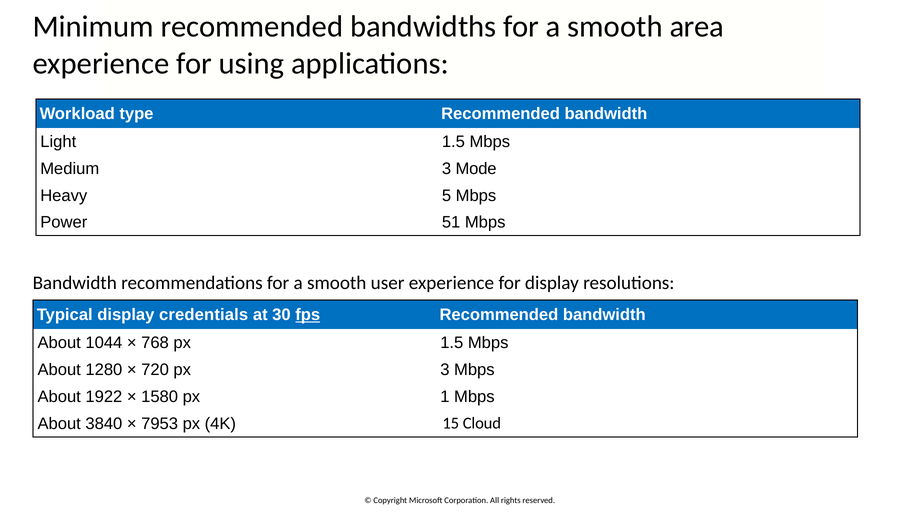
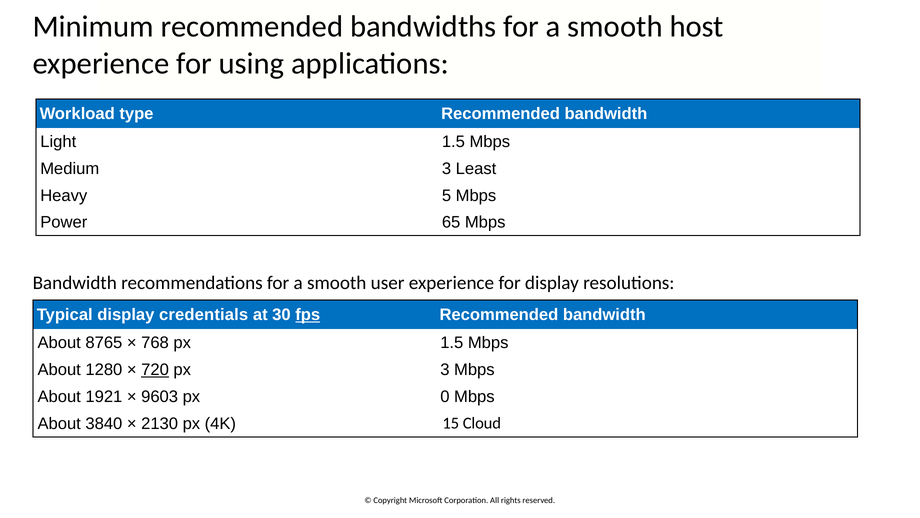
area: area -> host (697, 27)
Mode: Mode -> Least (476, 169)
51: 51 -> 65 (451, 222)
1044: 1044 -> 8765 (104, 343)
720 underline: none -> present (155, 369)
1922: 1922 -> 1921 (104, 396)
1580: 1580 -> 9603 (160, 396)
1: 1 -> 0 (445, 396)
7953: 7953 -> 2130 (160, 423)
